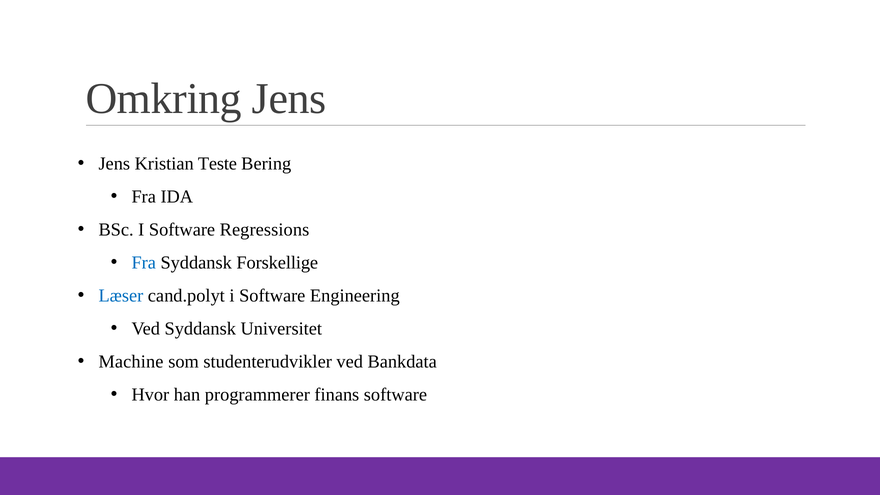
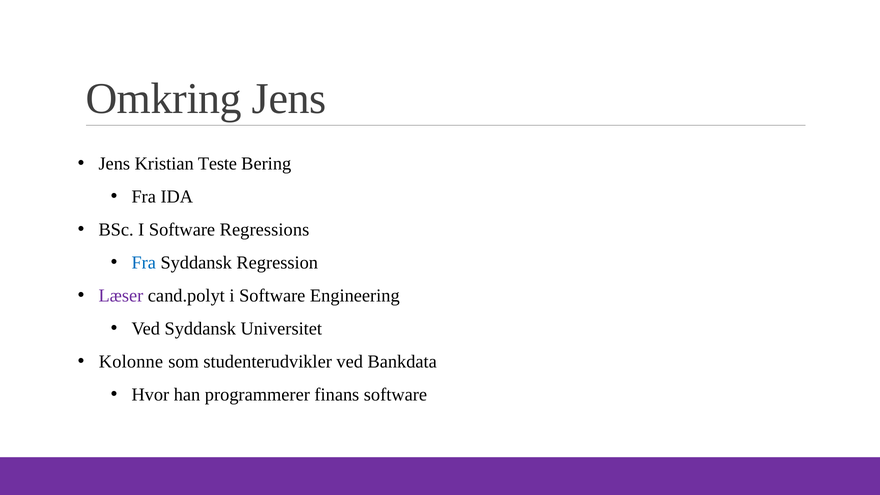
Forskellige: Forskellige -> Regression (277, 263)
Læser colour: blue -> purple (121, 296)
Machine: Machine -> Kolonne (131, 362)
